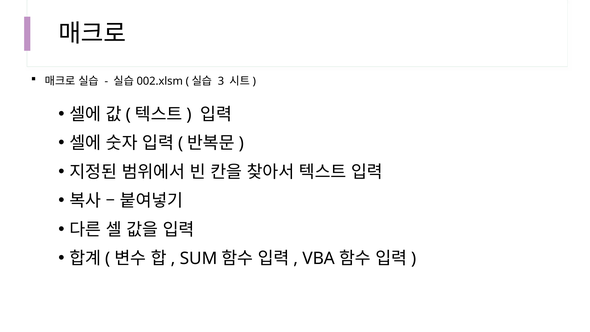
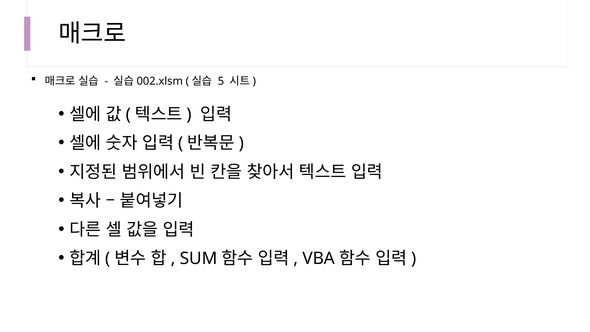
3: 3 -> 5 (221, 81)
